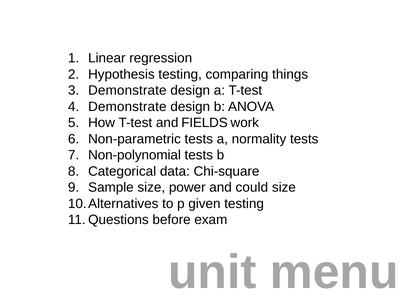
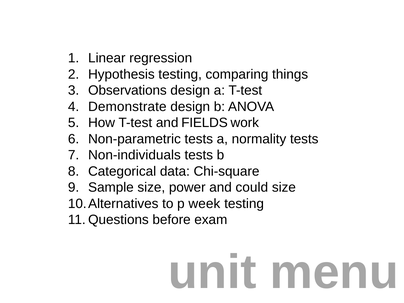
Demonstrate: Demonstrate -> Observations (127, 90)
Non-polynomial: Non-polynomial -> Non-individuals (134, 155)
given: given -> week (204, 204)
